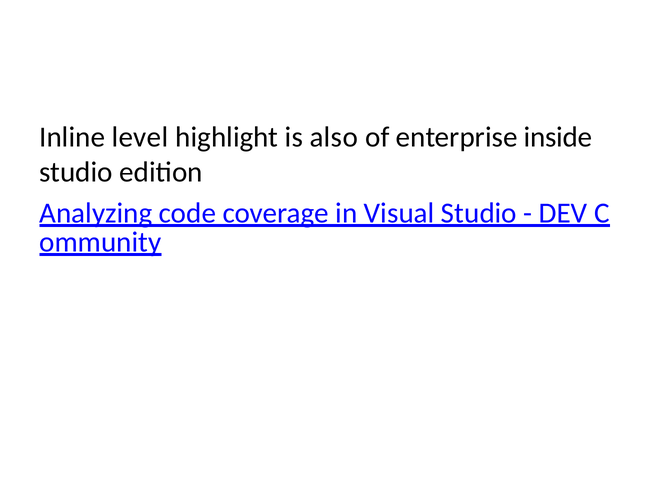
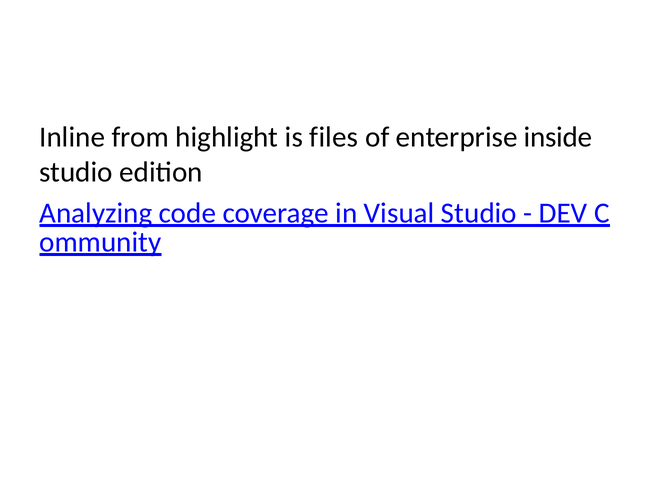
level: level -> from (140, 137)
also: also -> files (334, 137)
